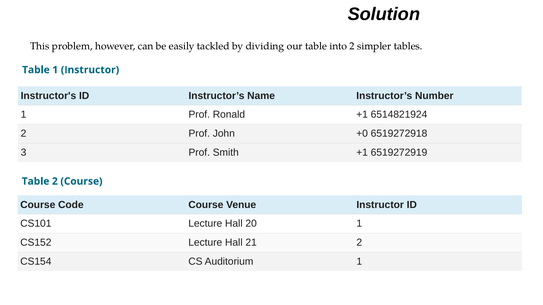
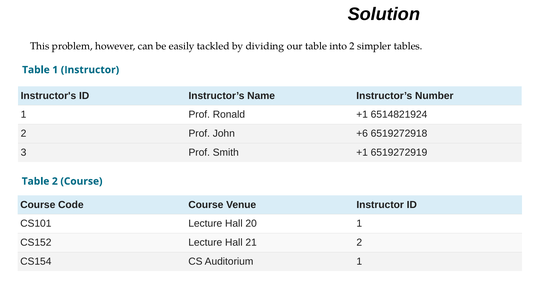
+0: +0 -> +6 (362, 134)
